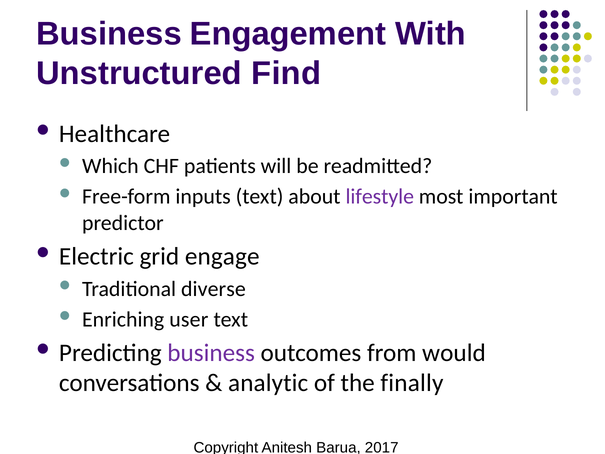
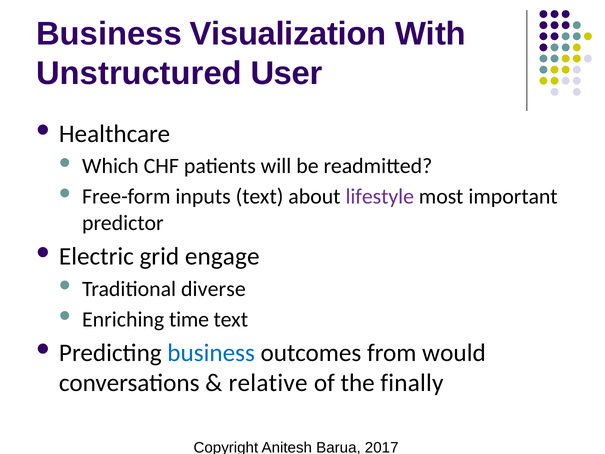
Engagement: Engagement -> Visualization (288, 34)
Find: Find -> User (287, 73)
user: user -> time (189, 319)
business colour: purple -> blue (211, 353)
analytic: analytic -> relative (268, 383)
